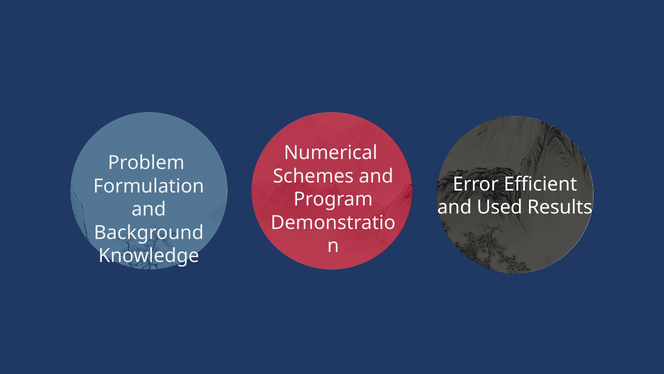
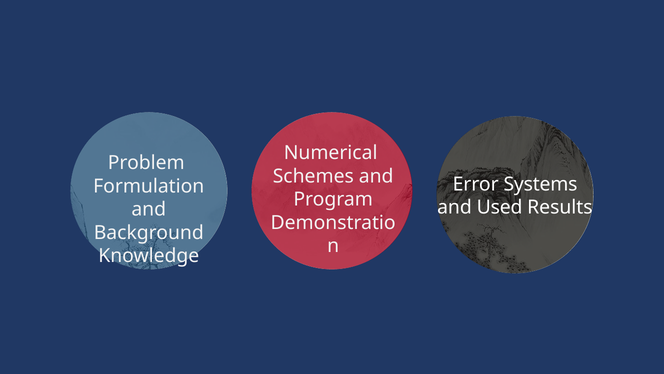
Efficient: Efficient -> Systems (541, 184)
